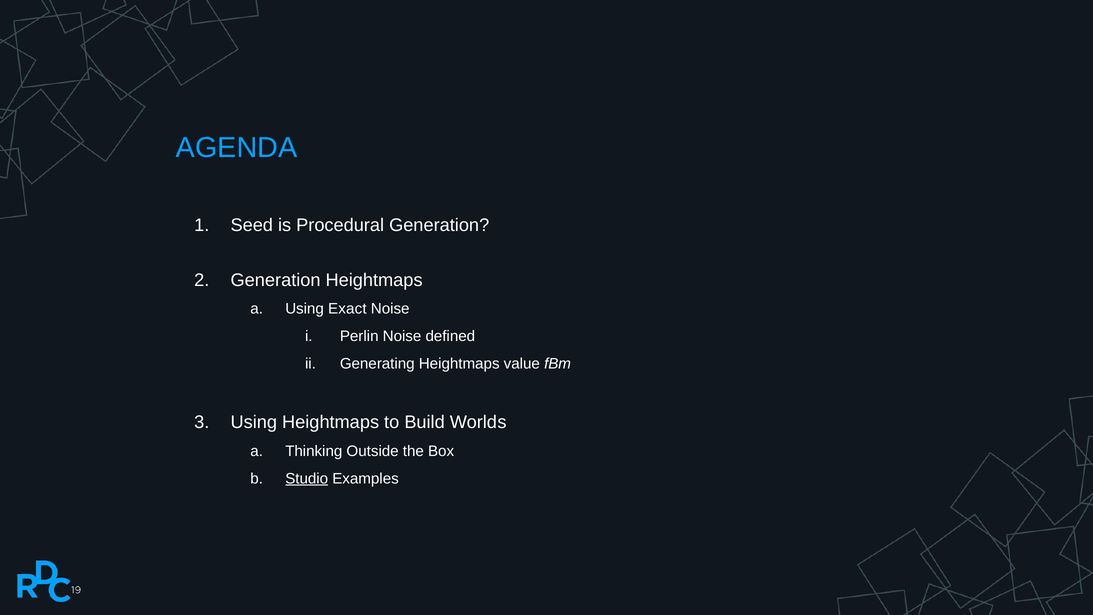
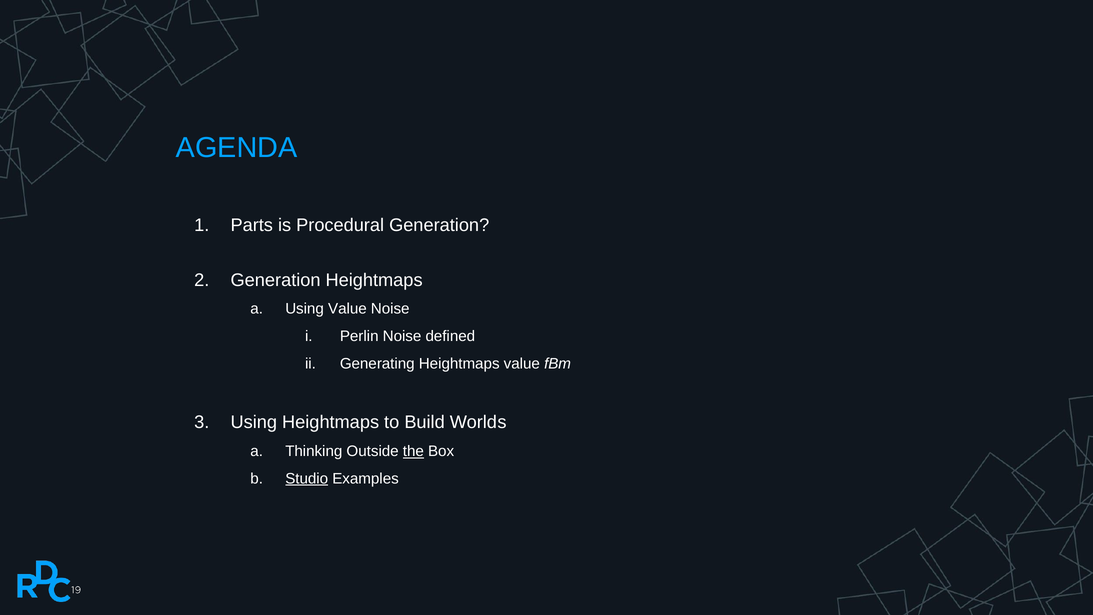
Seed: Seed -> Parts (252, 225)
Using Exact: Exact -> Value (347, 309)
the underline: none -> present (413, 451)
